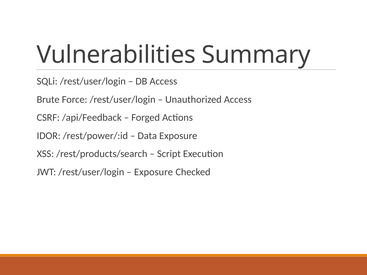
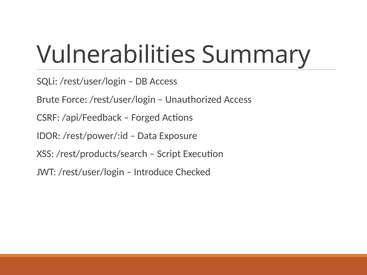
Exposure: Exposure -> Introduce (154, 172)
